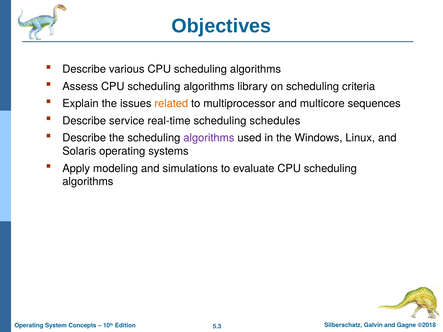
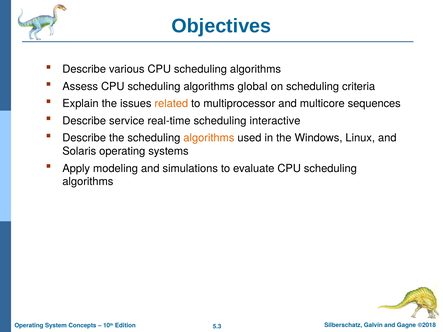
library: library -> global (253, 87)
schedules: schedules -> interactive (275, 121)
algorithms colour: purple -> orange (209, 138)
